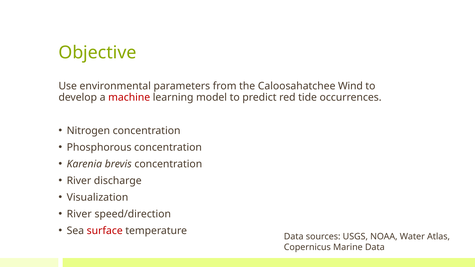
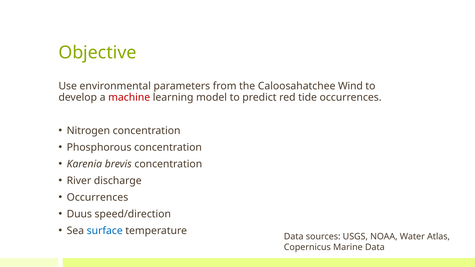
Visualization: Visualization -> Occurrences (97, 197)
River: River -> Duus (79, 214)
surface colour: red -> blue (105, 231)
